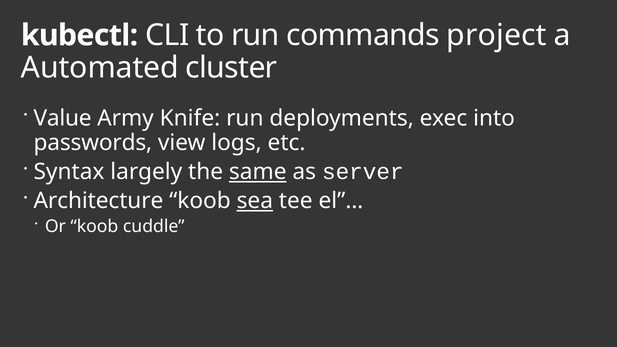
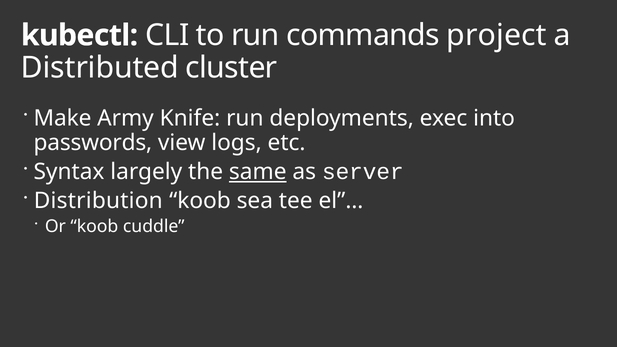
Automated: Automated -> Distributed (100, 68)
Value: Value -> Make (63, 118)
Architecture: Architecture -> Distribution (98, 201)
sea underline: present -> none (255, 201)
